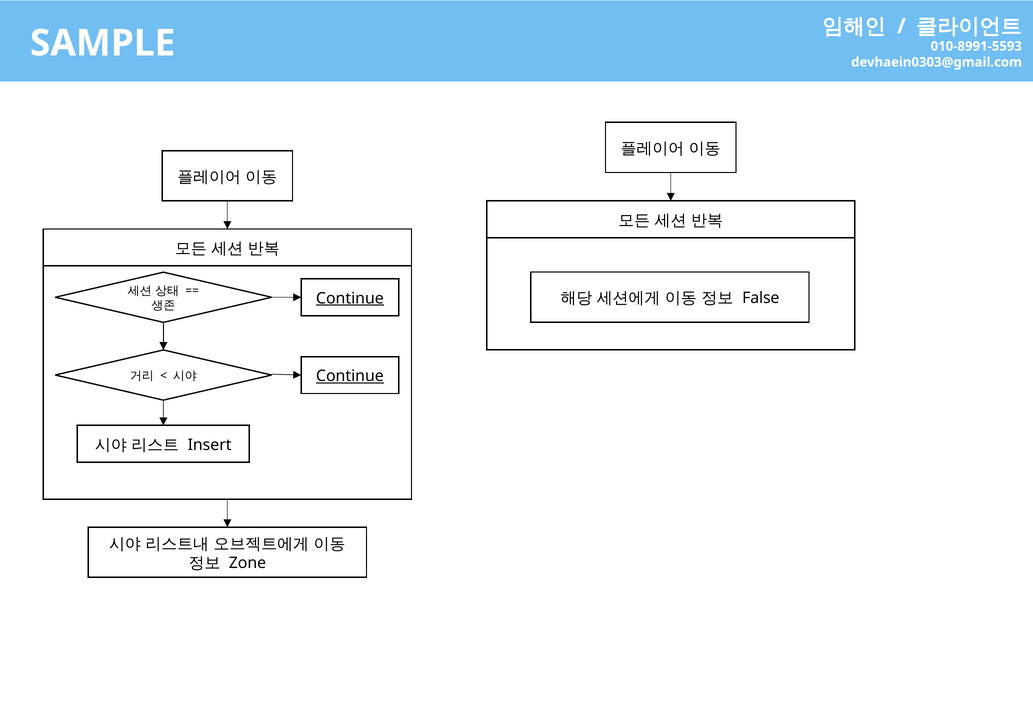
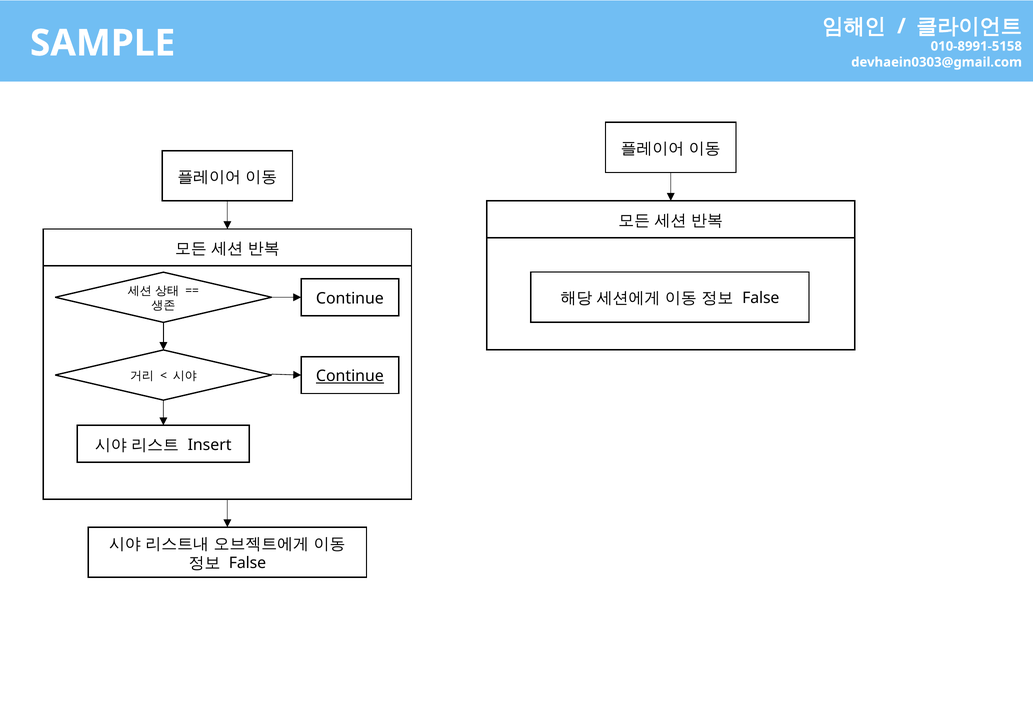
010-8991-5593: 010-8991-5593 -> 010-8991-5158 (976, 46)
Continue underline: present -> none (350, 298)
Zone: Zone -> False (248, 563)
